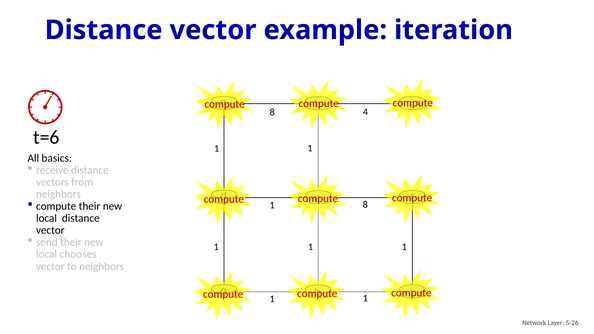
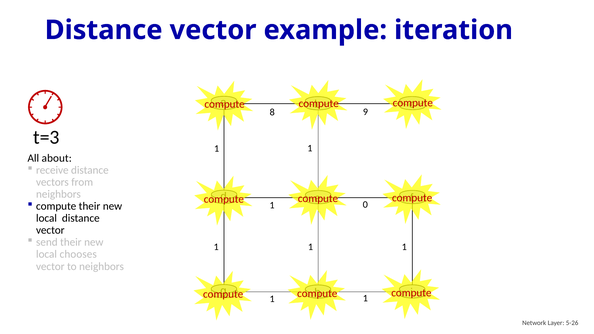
4: 4 -> 9 (365, 112)
t=6: t=6 -> t=3 (46, 137)
basics: basics -> about (57, 158)
8: 8 -> 0 (365, 205)
